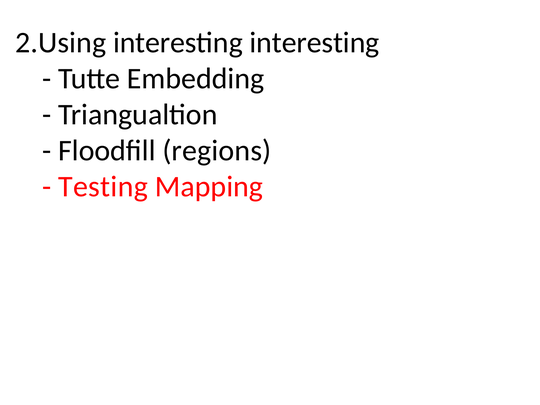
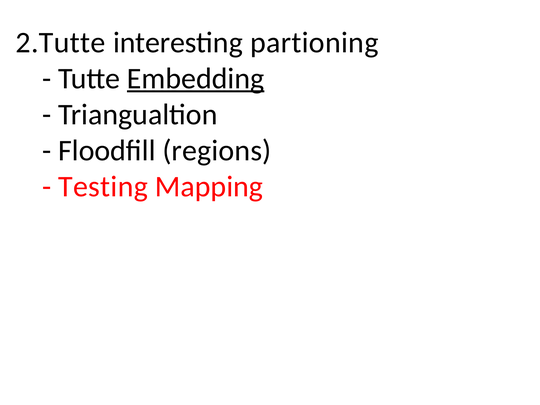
2.Using: 2.Using -> 2.Tutte (61, 42)
interesting interesting: interesting -> partioning (314, 42)
Embedding underline: none -> present (196, 78)
